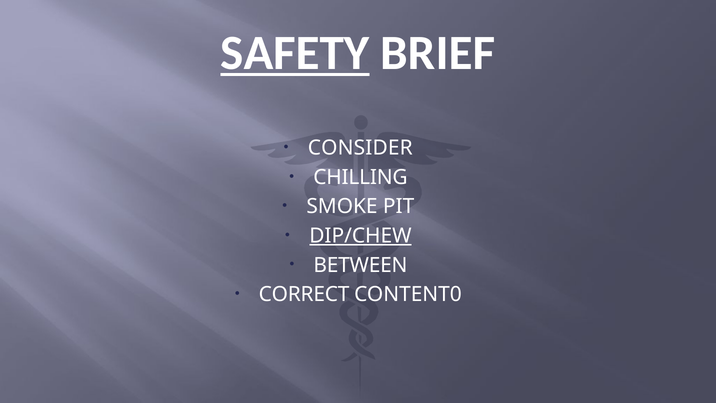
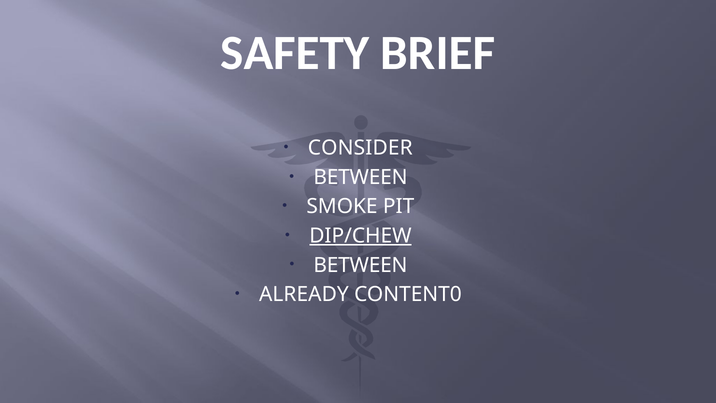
SAFETY underline: present -> none (295, 53)
CHILLING: CHILLING -> BETWEEN (360, 177)
CORRECT: CORRECT -> ALREADY (304, 294)
